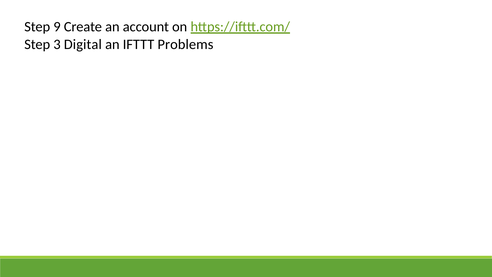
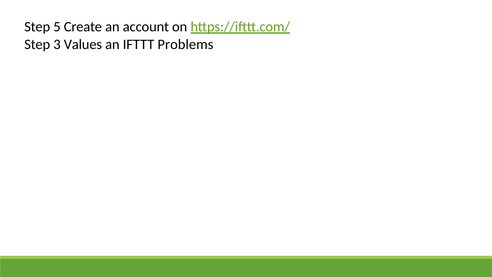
9: 9 -> 5 (57, 27)
Digital: Digital -> Values (83, 44)
